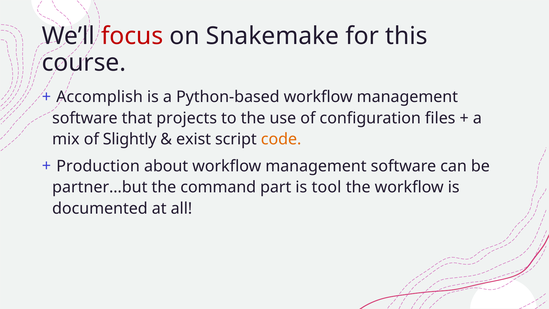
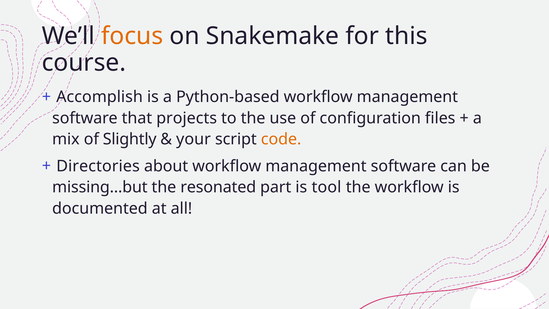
focus colour: red -> orange (132, 36)
exist: exist -> your (193, 139)
Production: Production -> Directories (98, 166)
partner…but: partner…but -> missing…but (100, 187)
command: command -> resonated (218, 187)
